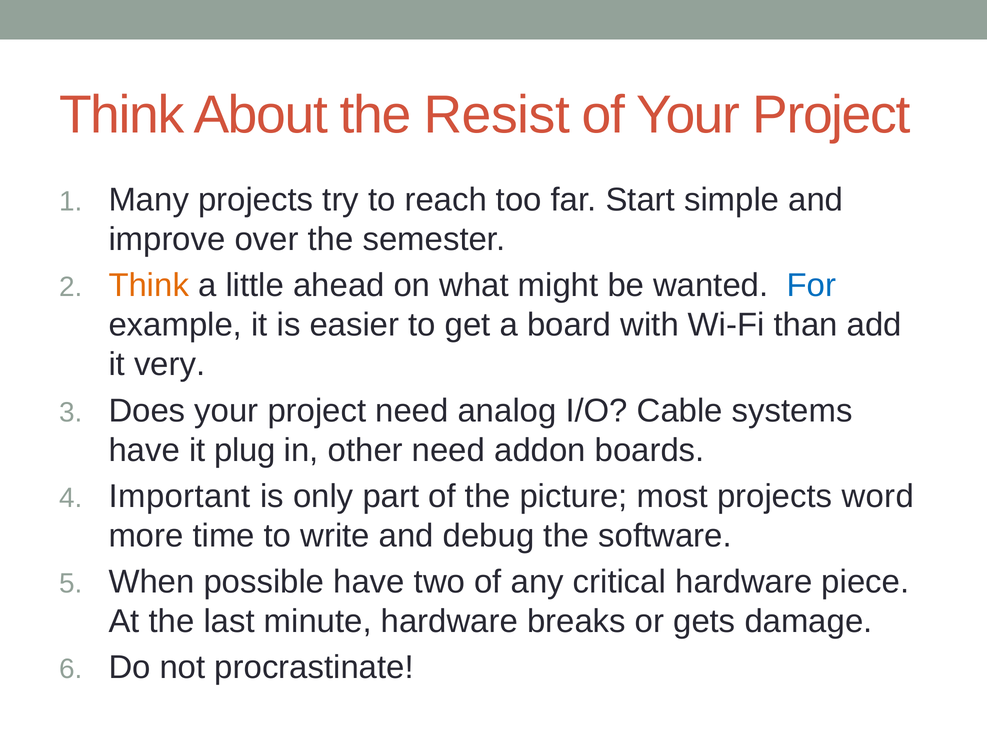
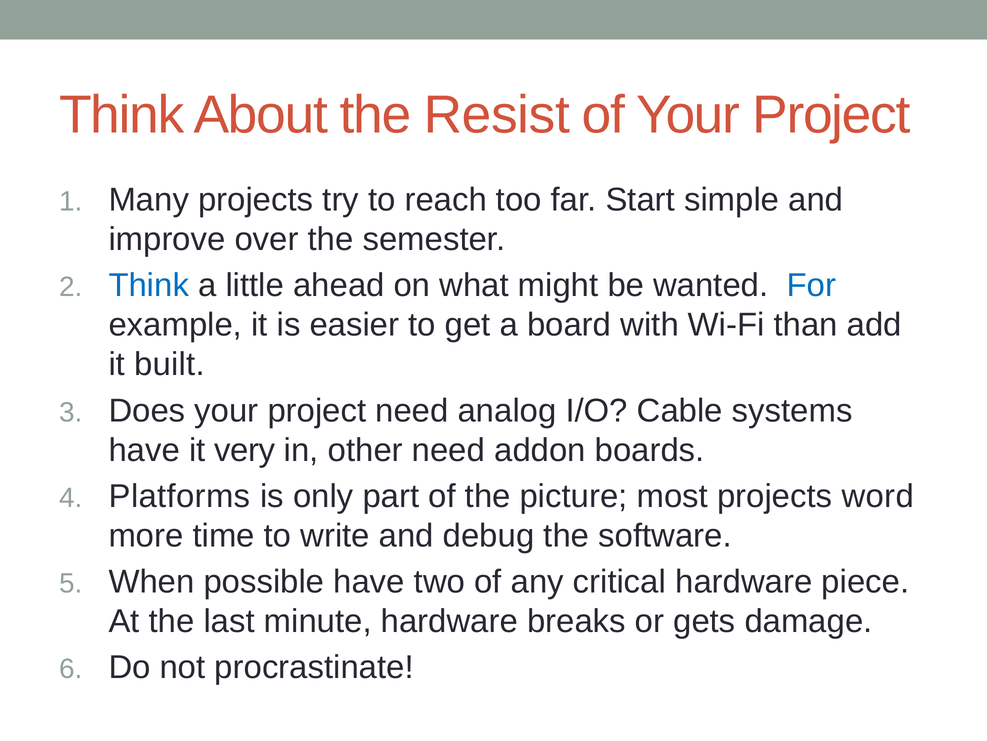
Think colour: orange -> blue (149, 285)
very: very -> built (170, 364)
plug: plug -> very (245, 450)
Important: Important -> Platforms (180, 496)
